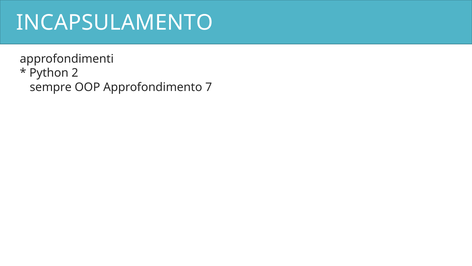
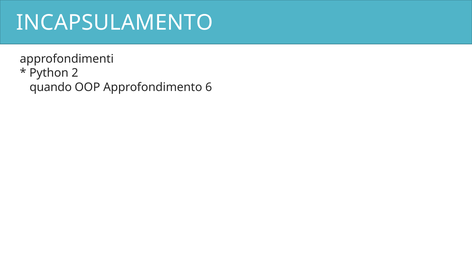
sempre: sempre -> quando (51, 87)
7: 7 -> 6 (209, 87)
